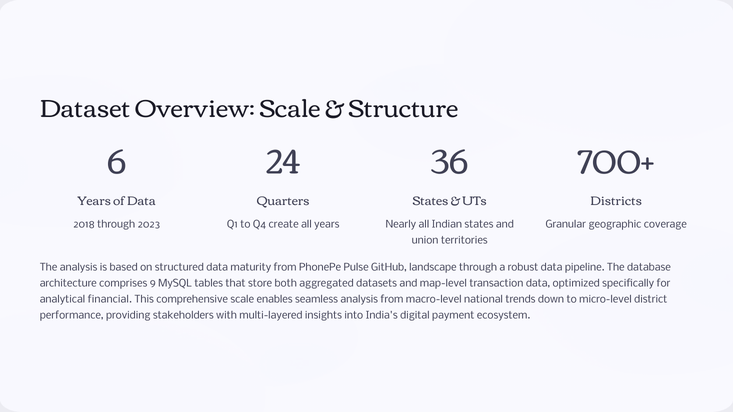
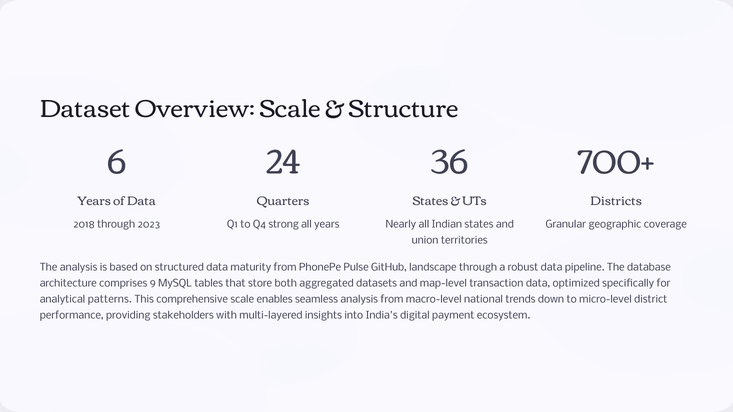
create: create -> strong (284, 225)
financial: financial -> patterns (110, 300)
